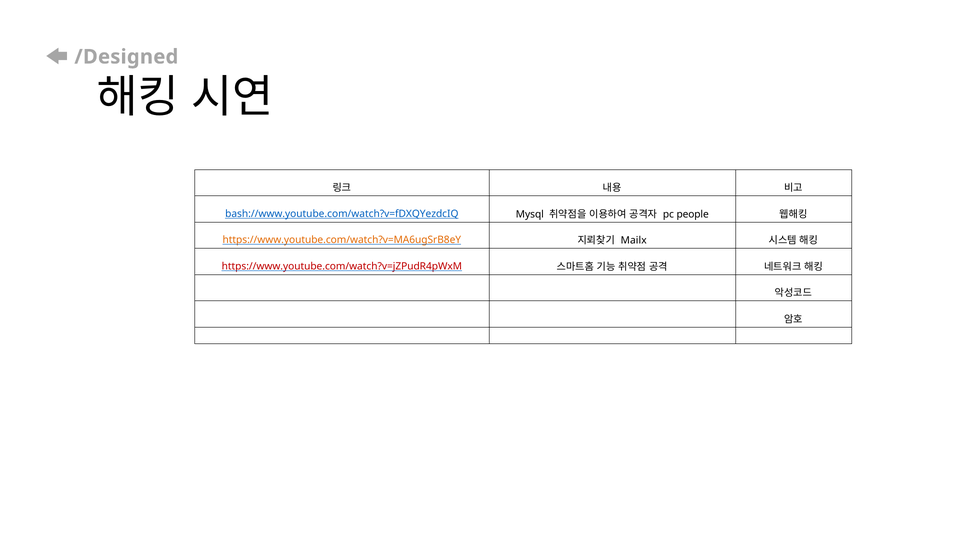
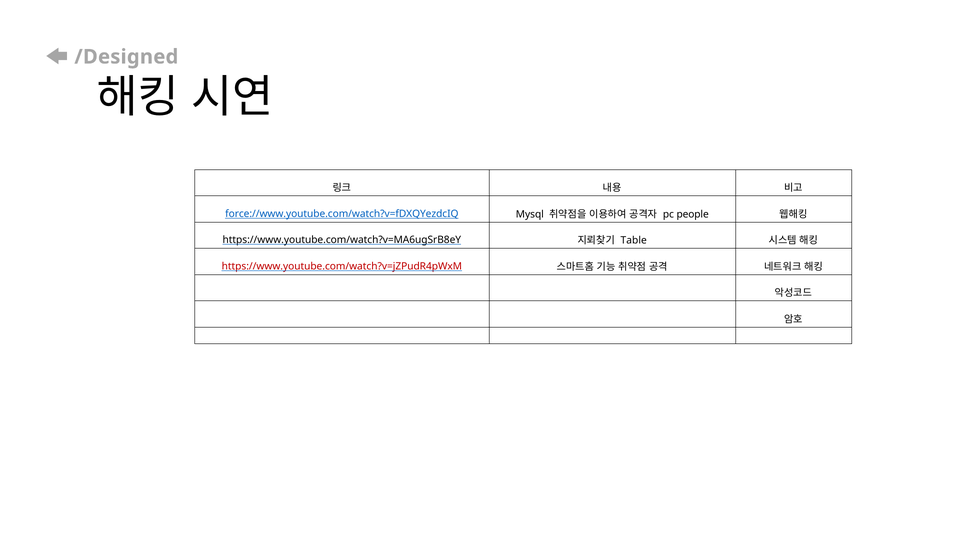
bash://www.youtube.com/watch?v=fDXQYezdcIQ: bash://www.youtube.com/watch?v=fDXQYezdcIQ -> force://www.youtube.com/watch?v=fDXQYezdcIQ (342, 213)
https://www.youtube.com/watch?v=MA6ugSrB8eY colour: orange -> black (342, 240)
Mailx: Mailx -> Table (634, 240)
